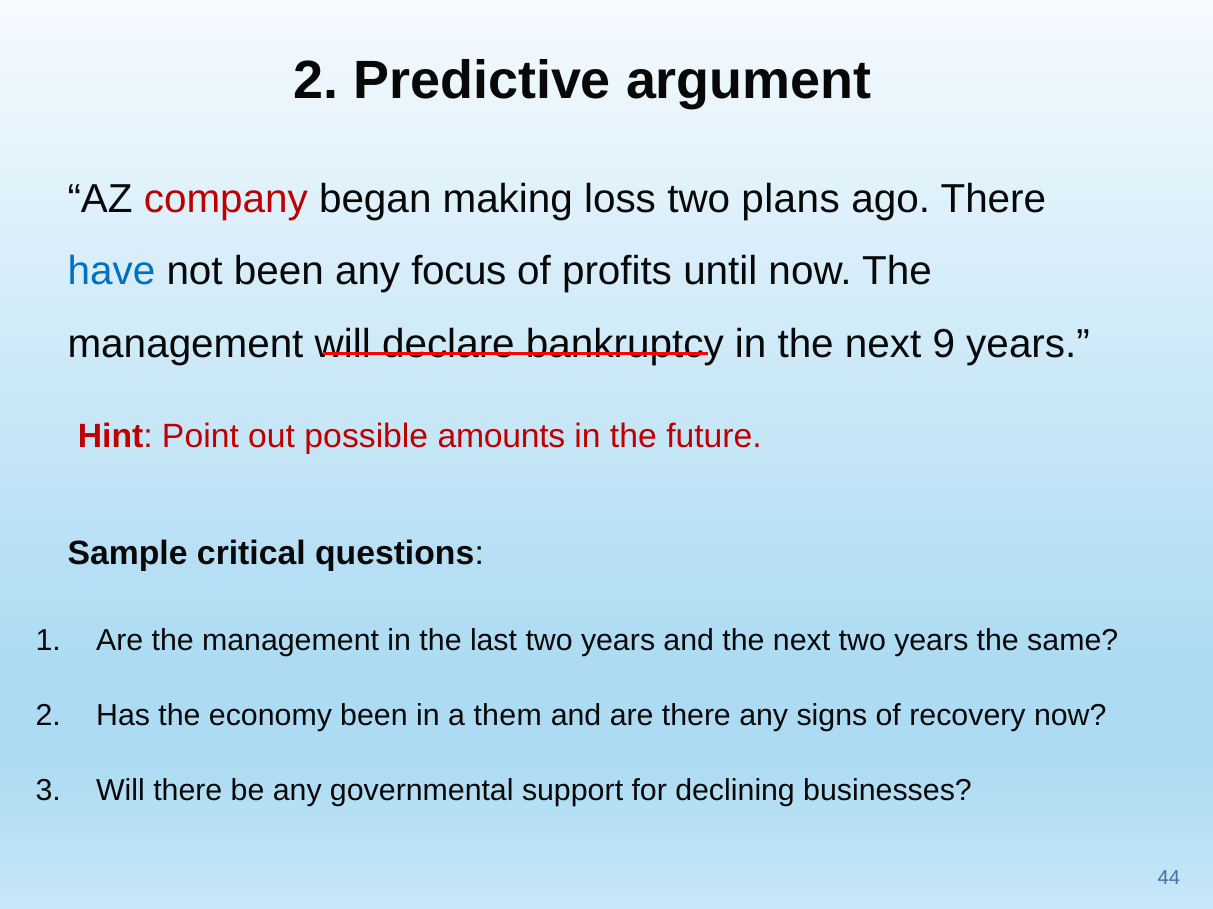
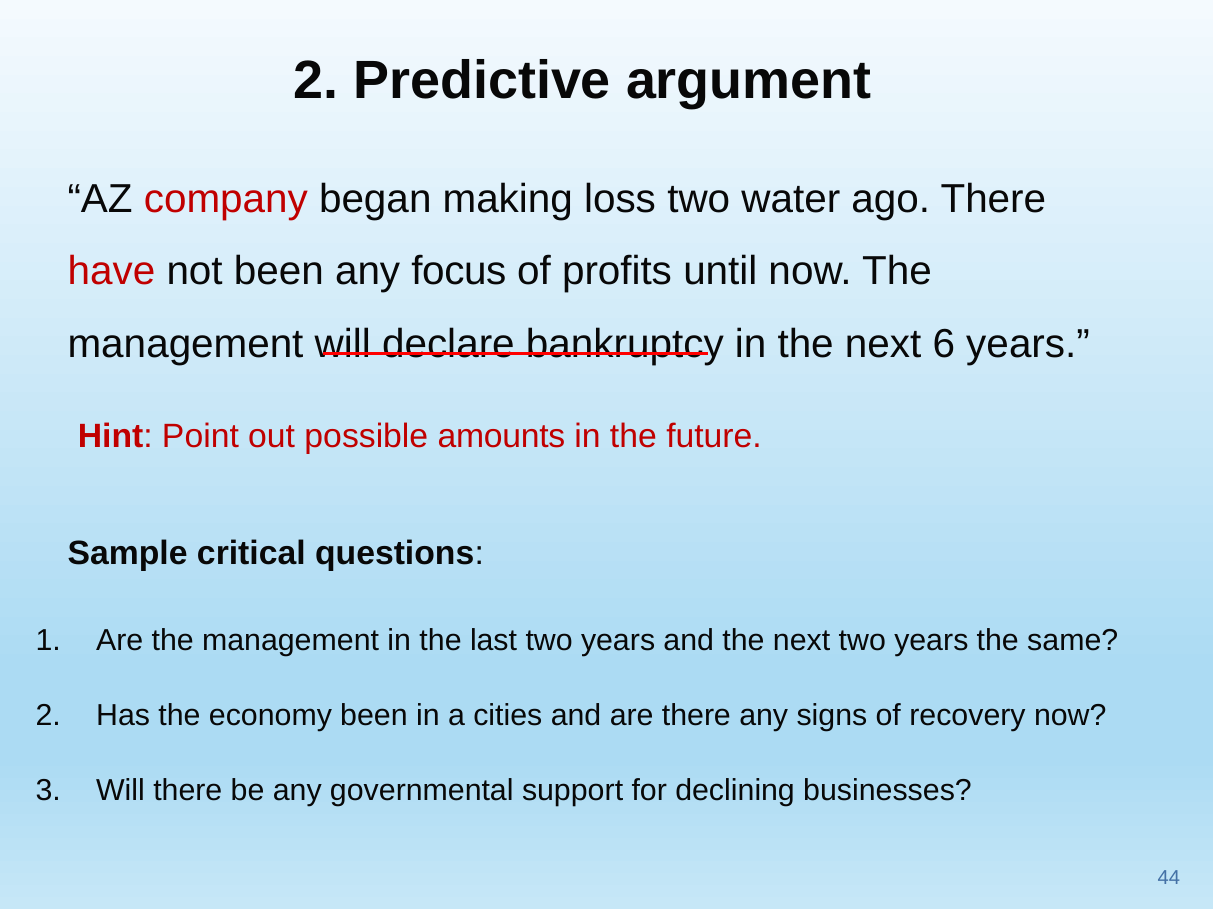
plans: plans -> water (791, 199)
have colour: blue -> red (111, 272)
9: 9 -> 6 (944, 344)
them: them -> cities (508, 716)
